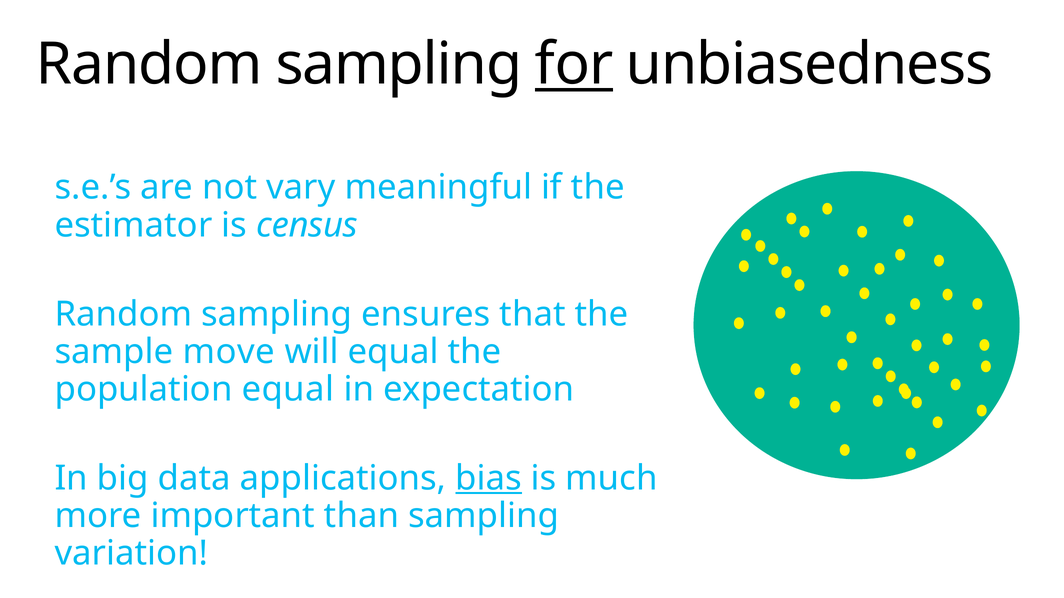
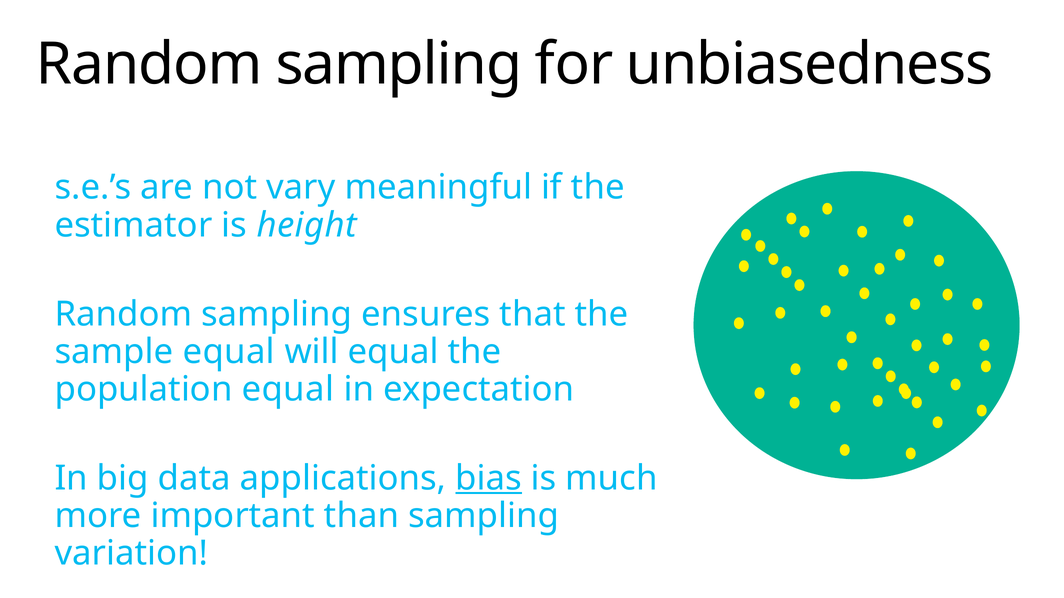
for underline: present -> none (574, 65)
census: census -> height (307, 225)
sample move: move -> equal (229, 352)
